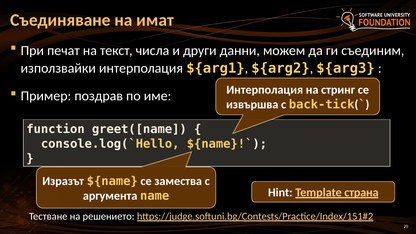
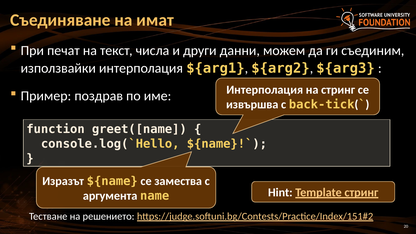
Template страна: страна -> стринг (361, 193)
